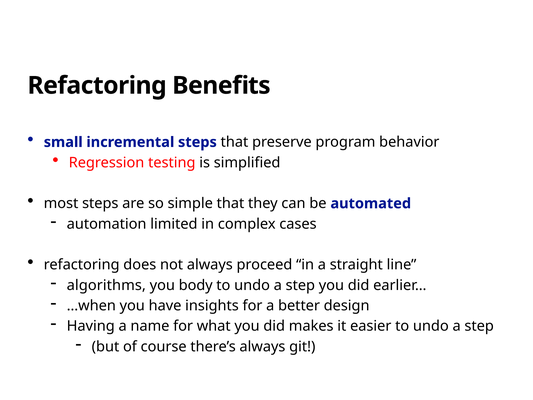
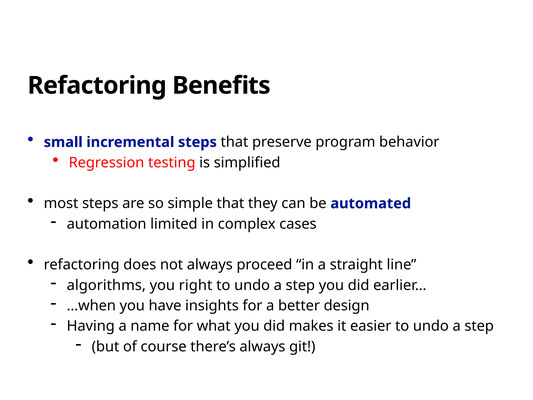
body: body -> right (196, 285)
